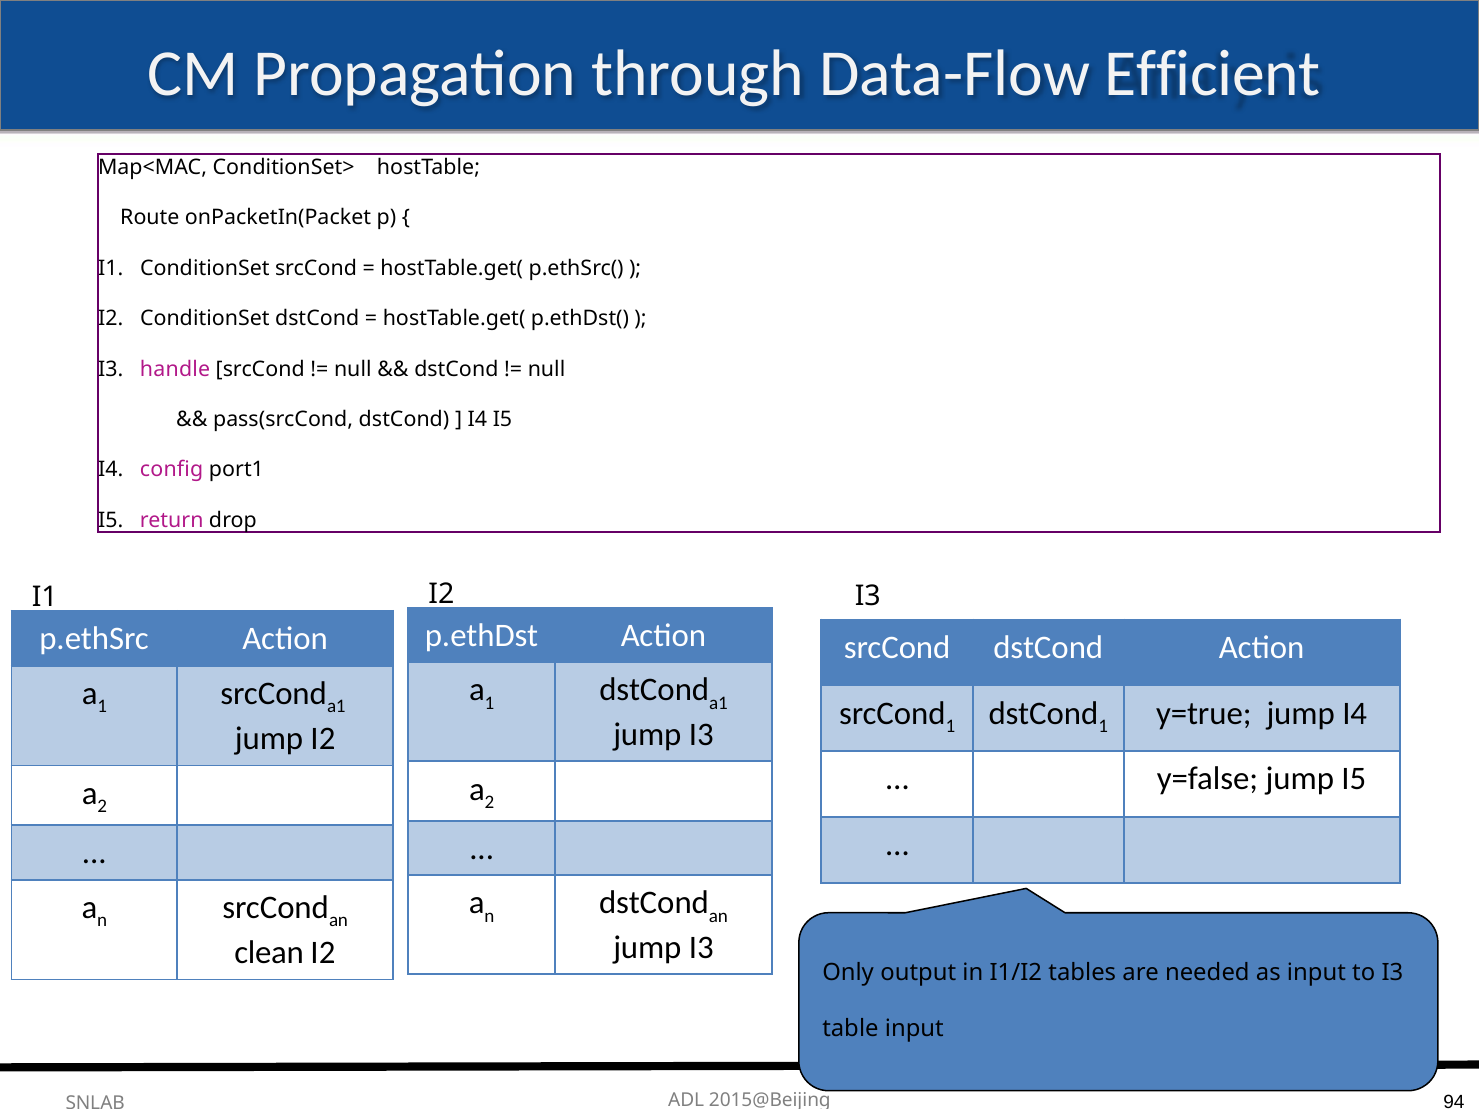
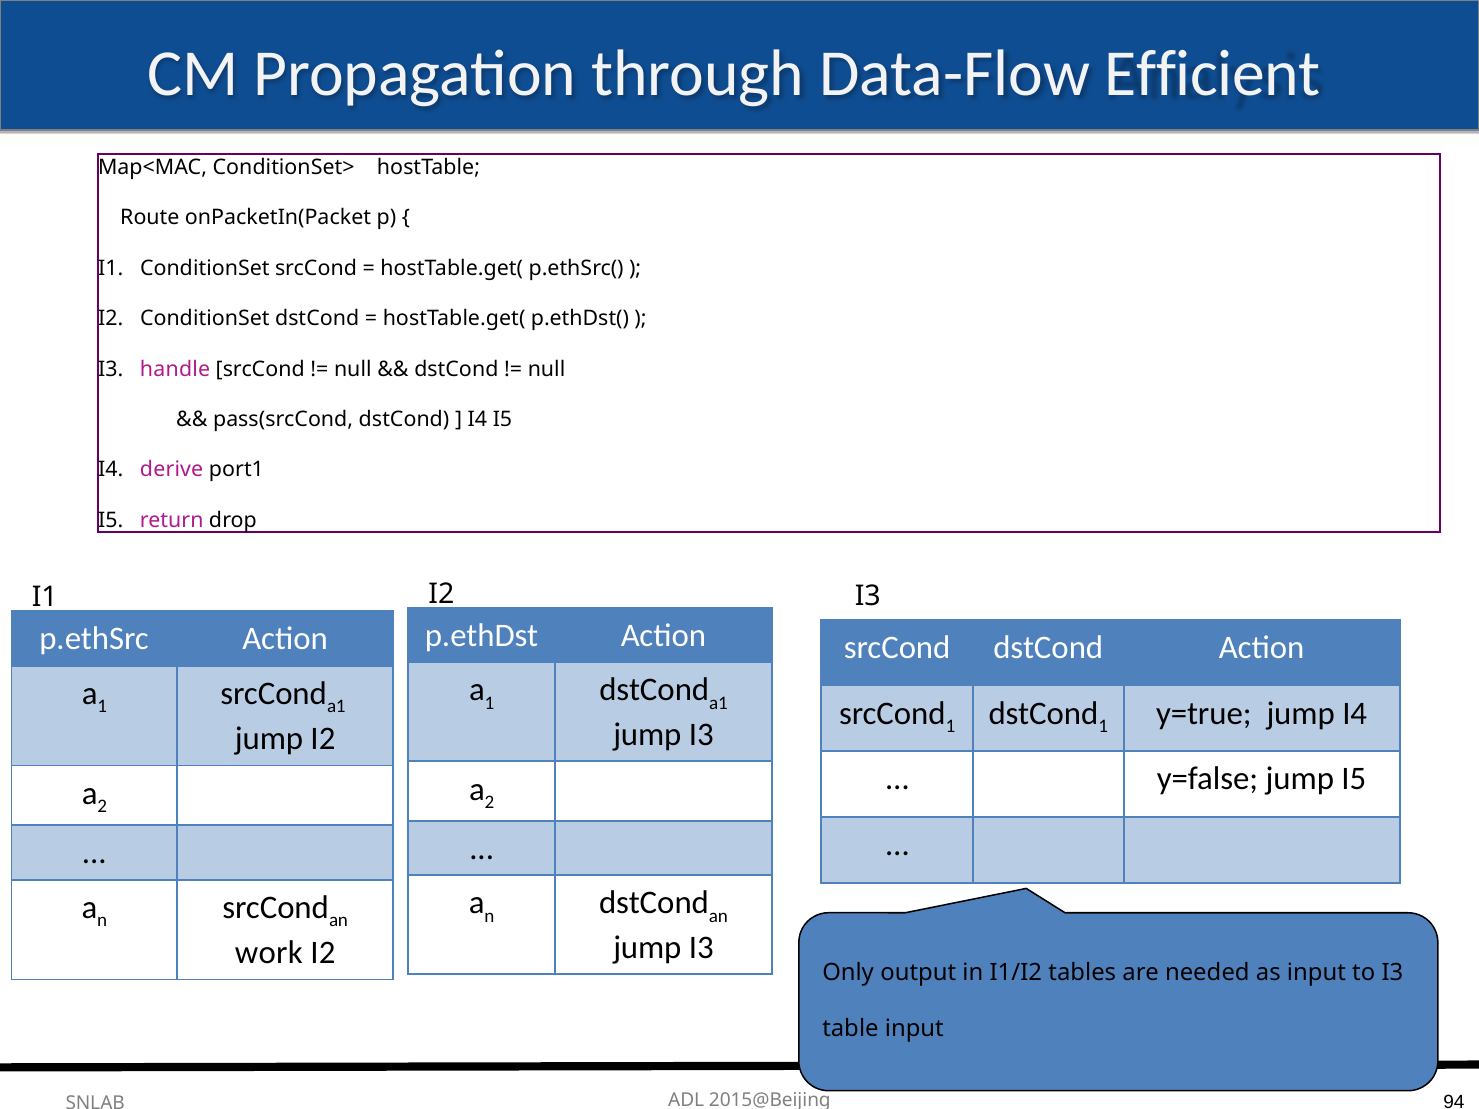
config: config -> derive (172, 470)
clean: clean -> work (269, 953)
